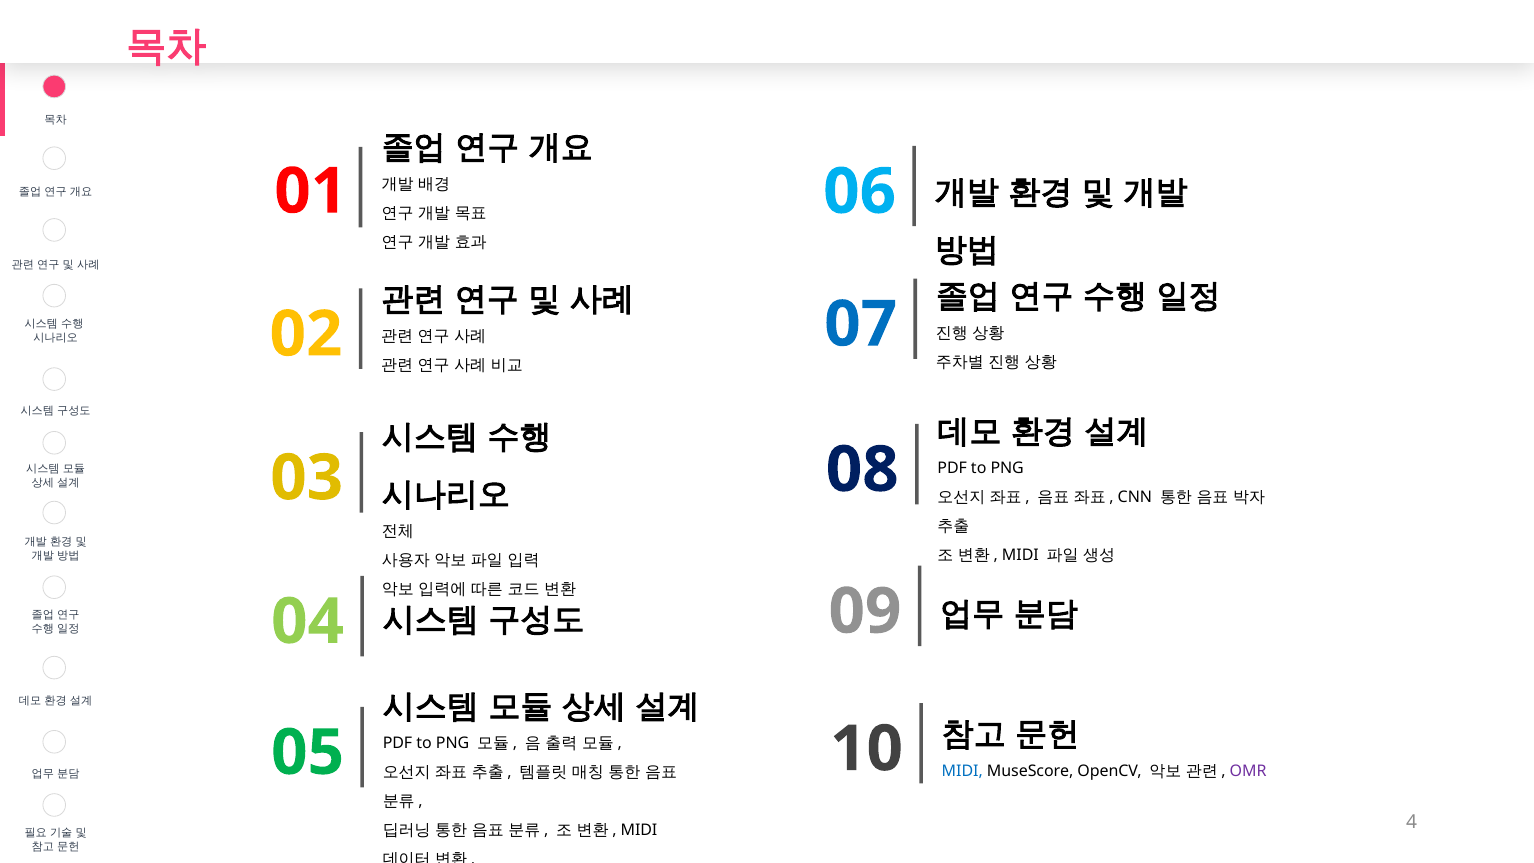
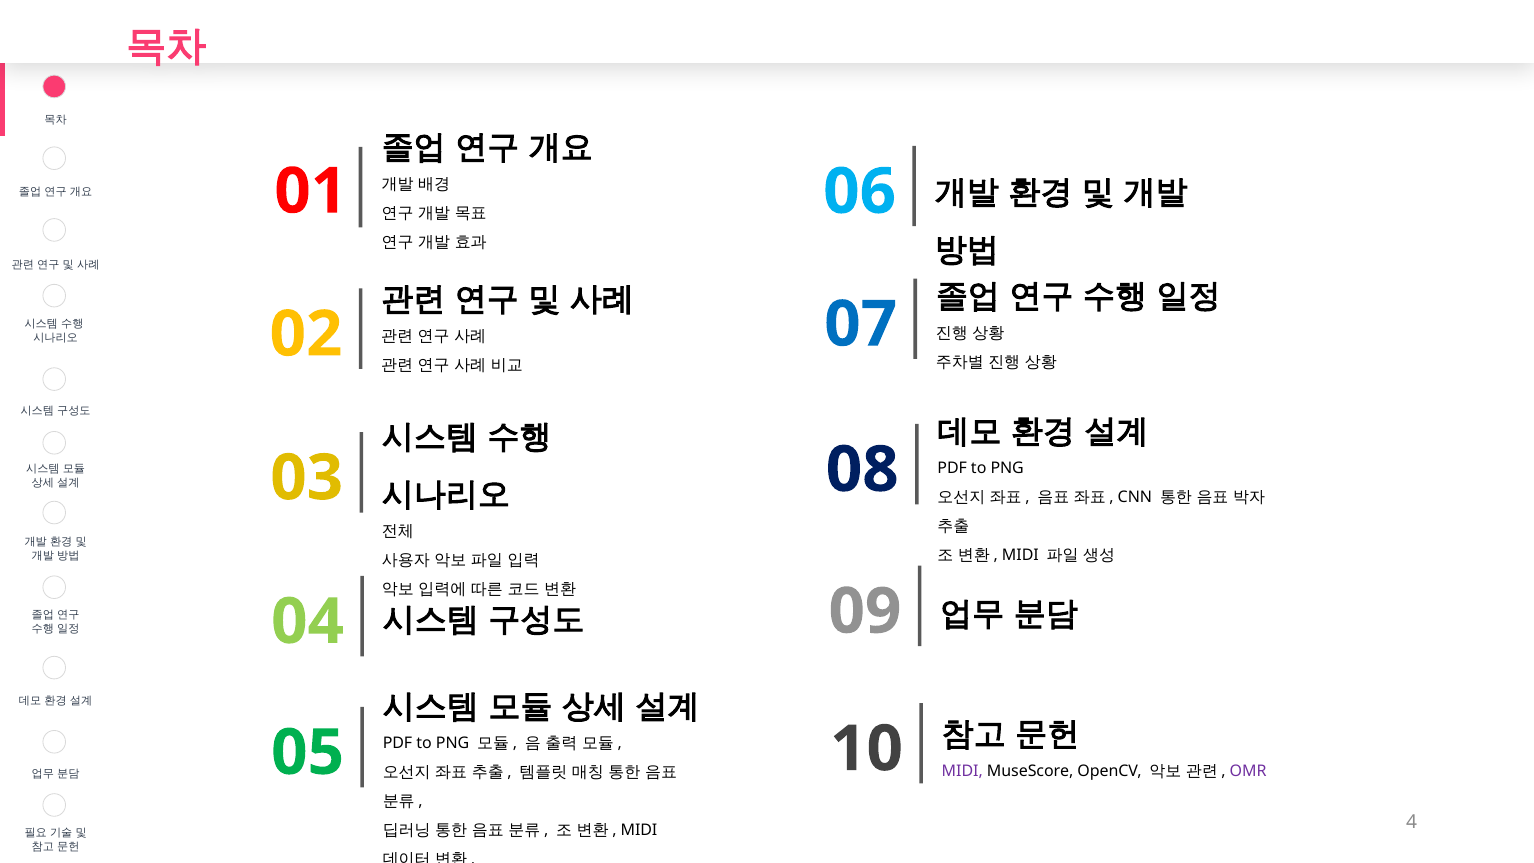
MIDI colour: blue -> purple (962, 771)
